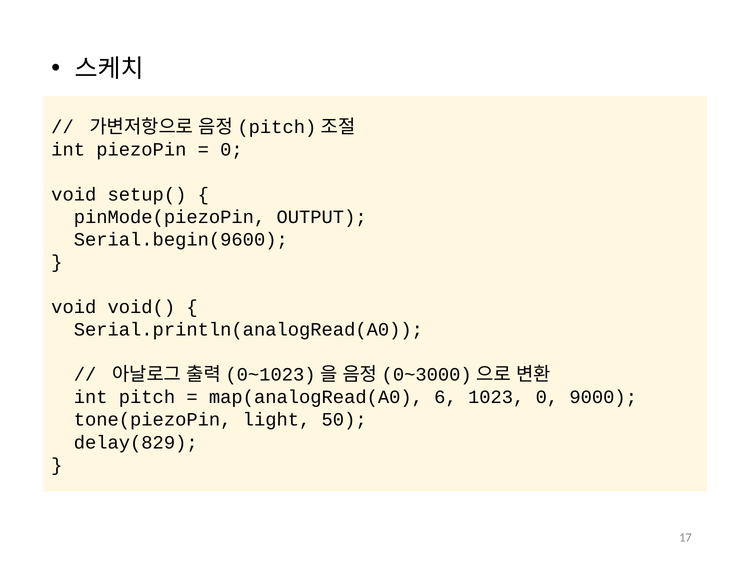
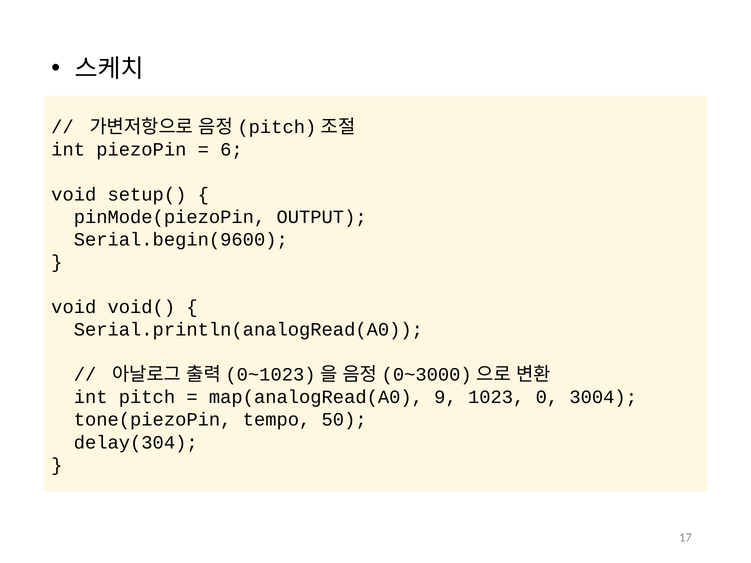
0: 0 -> 6 (231, 150)
6: 6 -> 9 (446, 397)
9000: 9000 -> 3004 (603, 397)
light: light -> tempo (277, 420)
delay(829: delay(829 -> delay(304 (136, 443)
